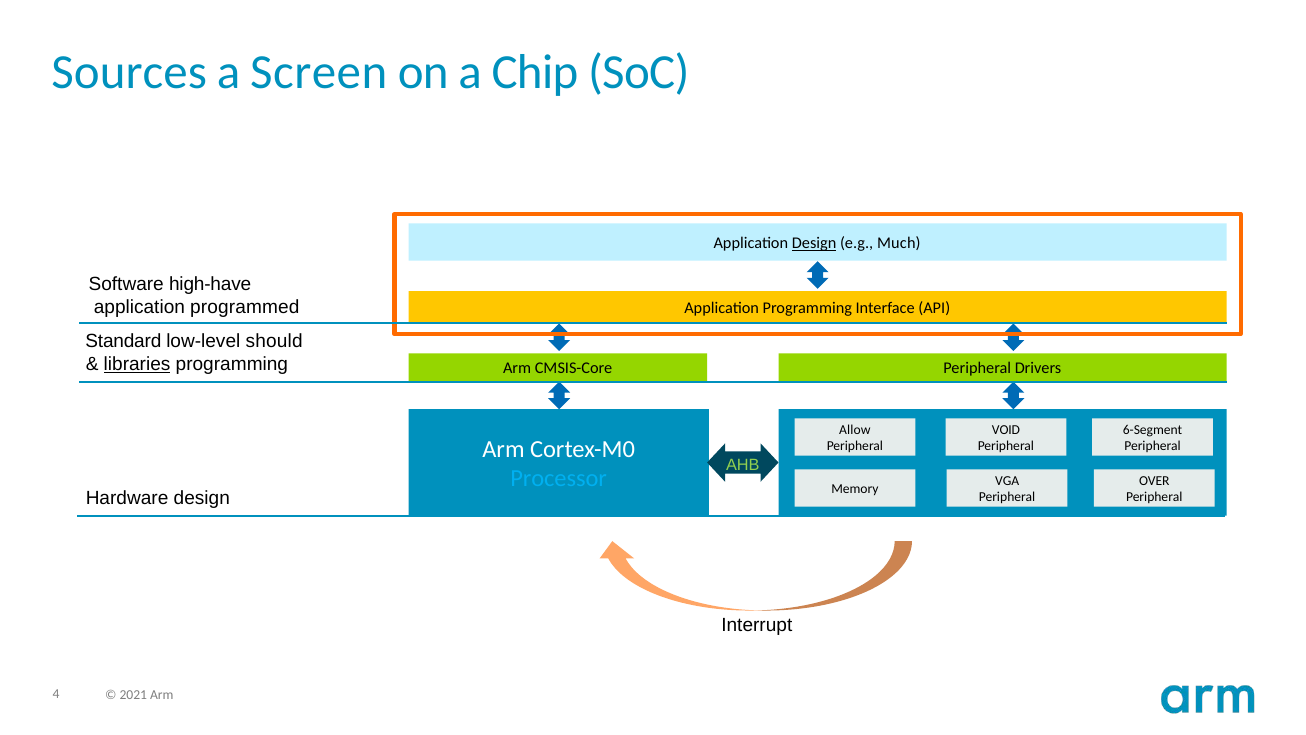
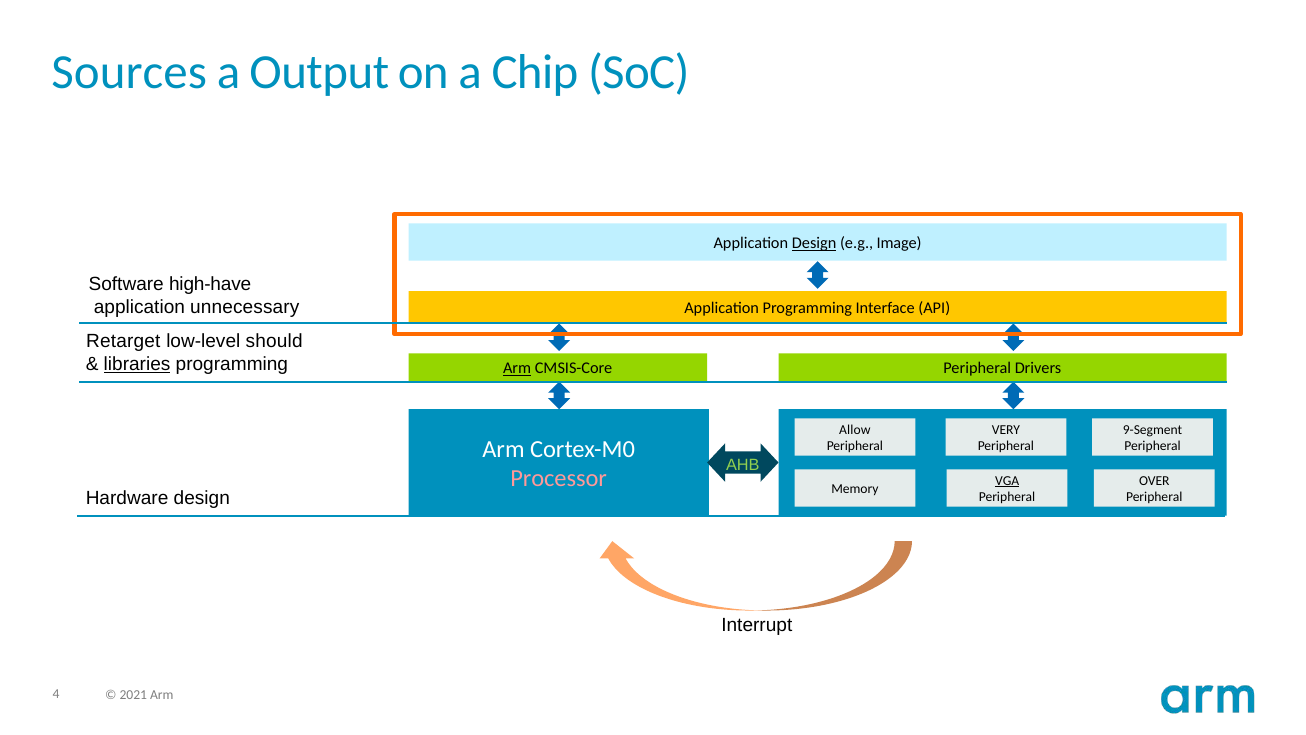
Screen: Screen -> Output (319, 72)
Much: Much -> Image (899, 243)
programmed: programmed -> unnecessary (245, 307)
Standard: Standard -> Retarget (123, 341)
Arm underline: none -> present (517, 368)
VOID: VOID -> VERY (1006, 430)
6-Segment: 6-Segment -> 9-Segment (1153, 430)
Processor colour: light blue -> pink (559, 479)
VGA underline: none -> present (1007, 480)
